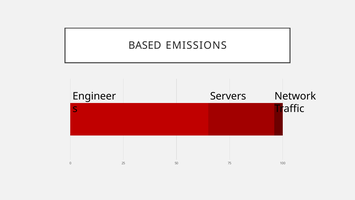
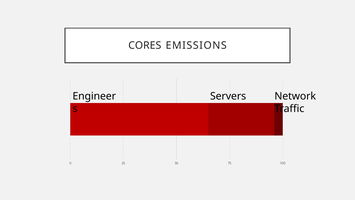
BASED: BASED -> CORES (145, 45)
